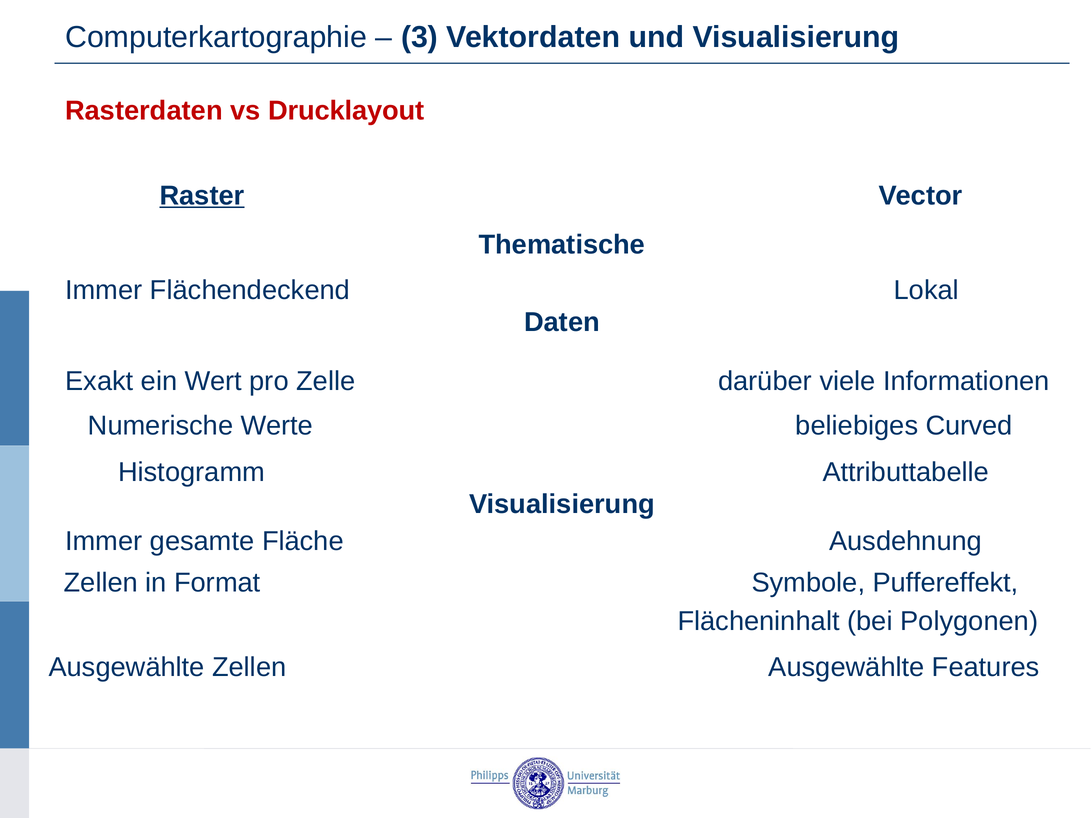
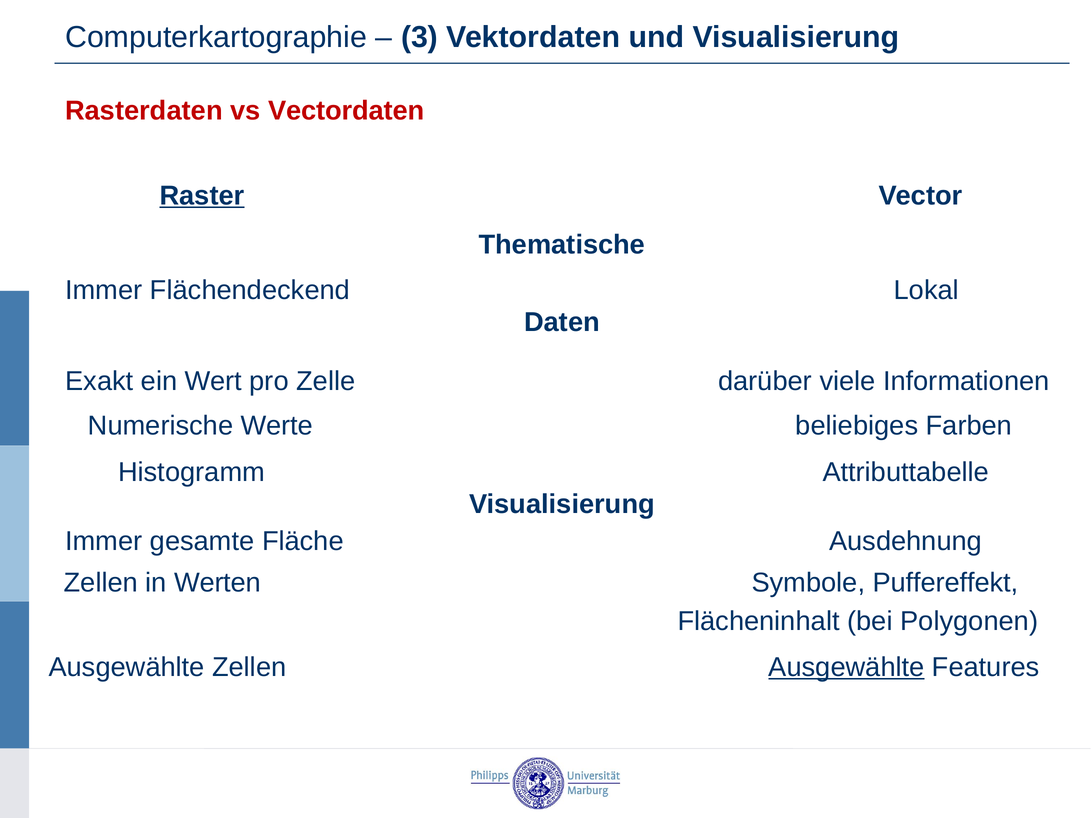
Drucklayout: Drucklayout -> Vectordaten (346, 111)
Curved: Curved -> Farben (969, 426)
Format: Format -> Werten (217, 583)
Ausgewählte underline: none -> present (846, 667)
